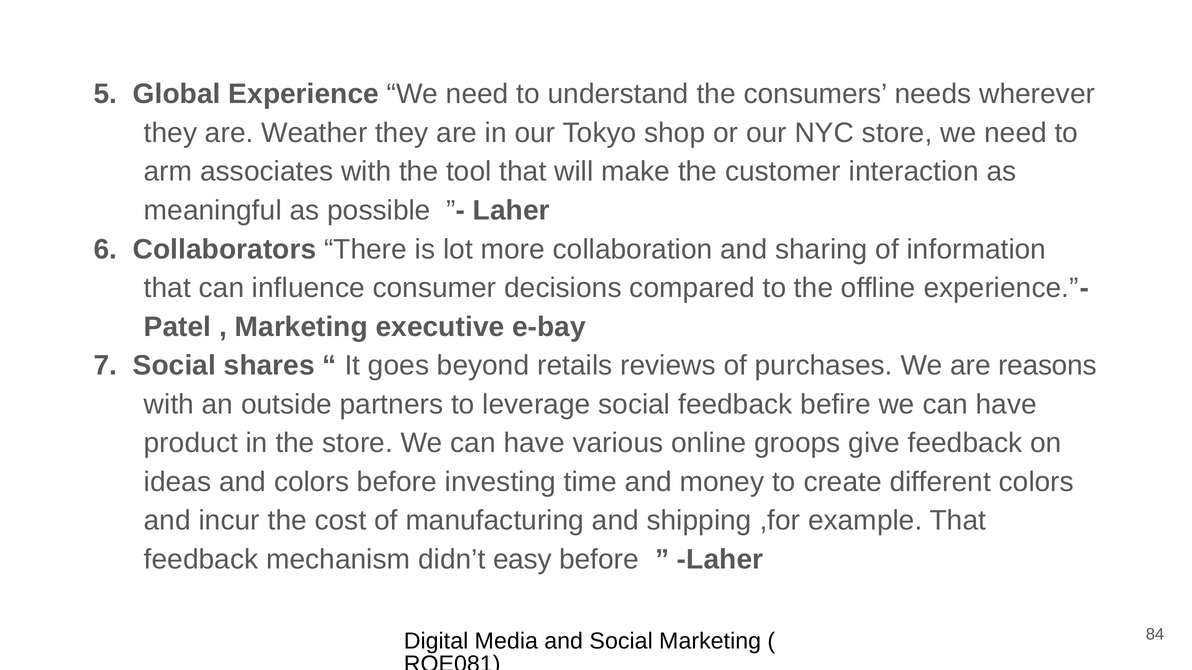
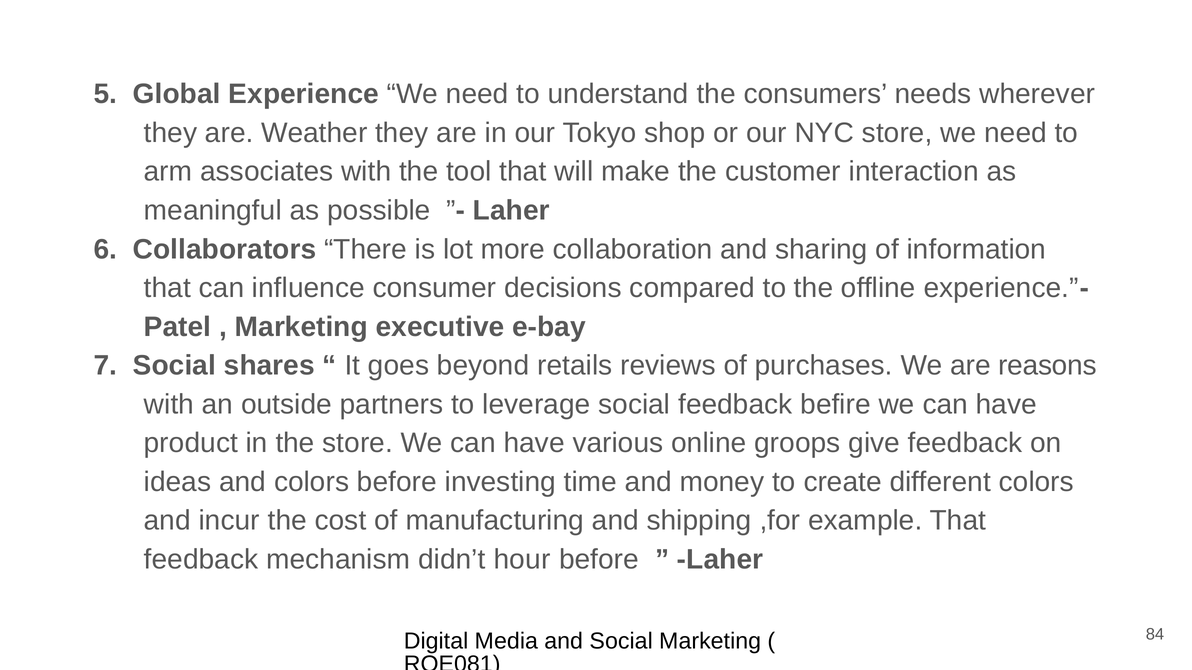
easy: easy -> hour (522, 560)
